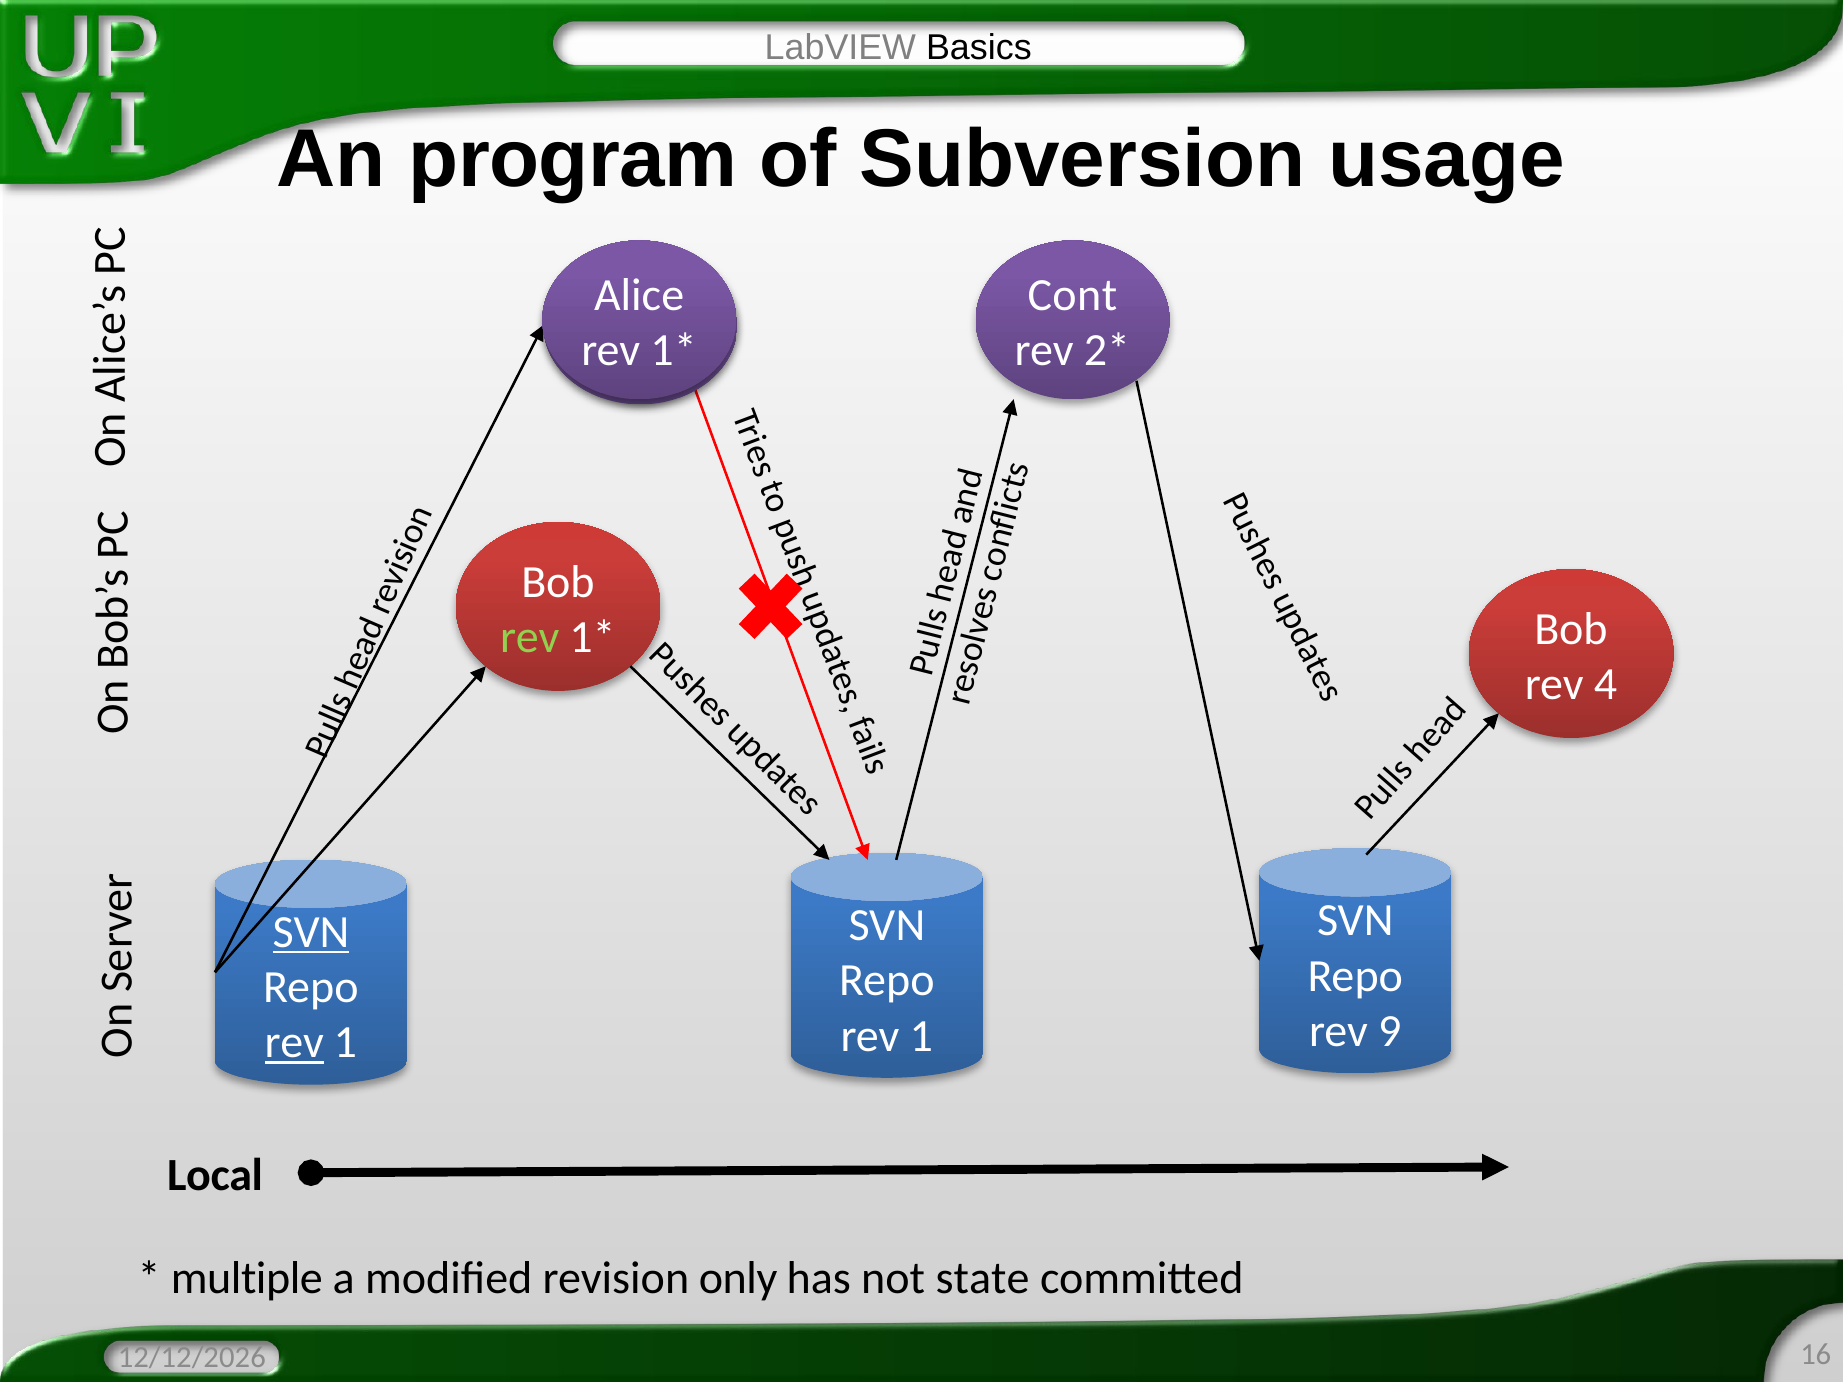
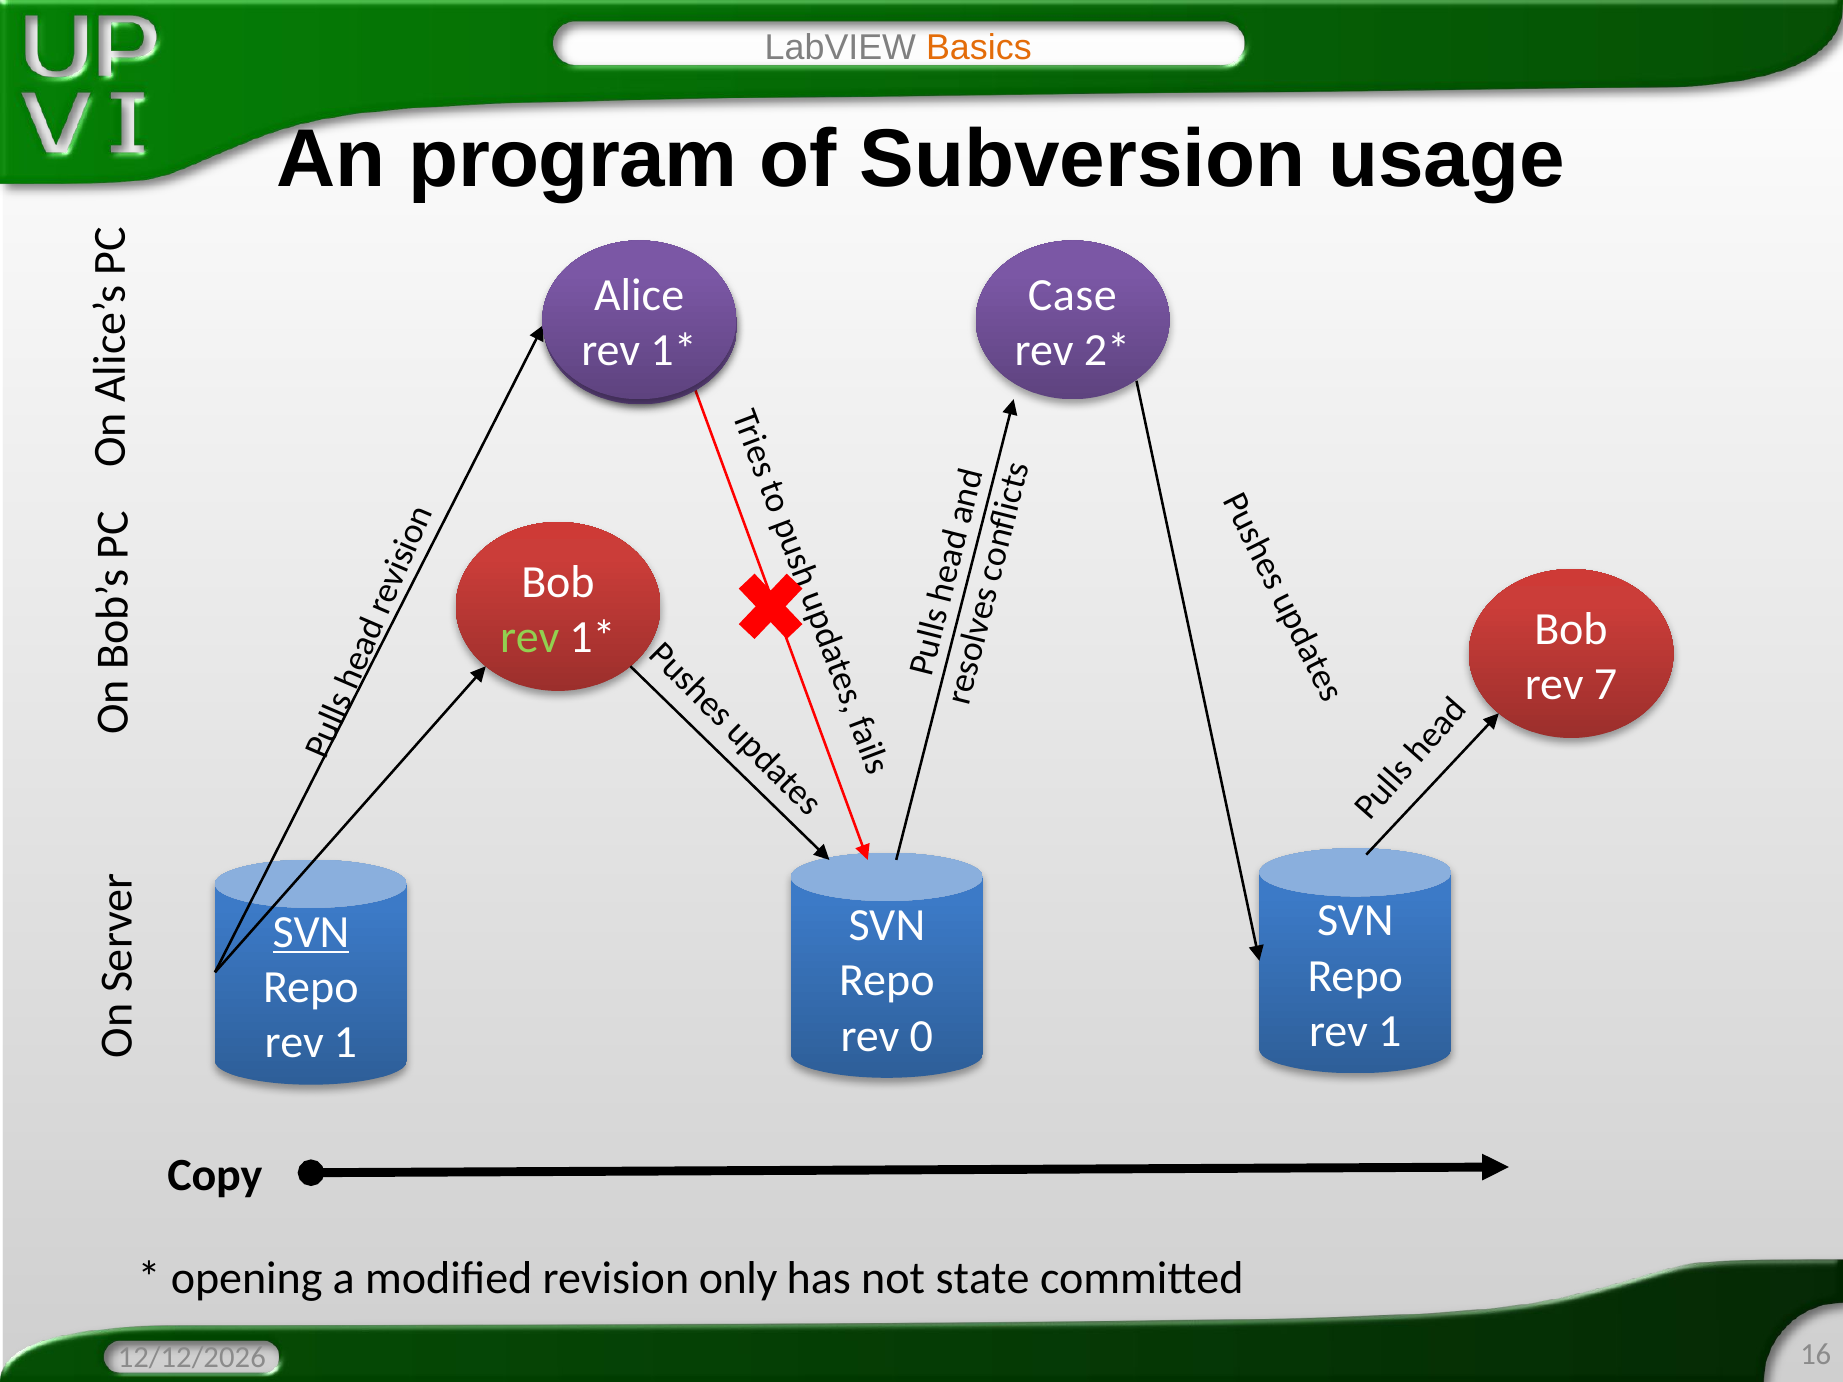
Basics colour: black -> orange (979, 48)
Cont: Cont -> Case (1072, 295)
4: 4 -> 7 (1606, 684)
9: 9 -> 1 (1390, 1031)
1: 1 -> 0 (921, 1036)
rev underline: present -> none (294, 1043)
Local: Local -> Copy (215, 1176)
multiple: multiple -> opening (247, 1278)
